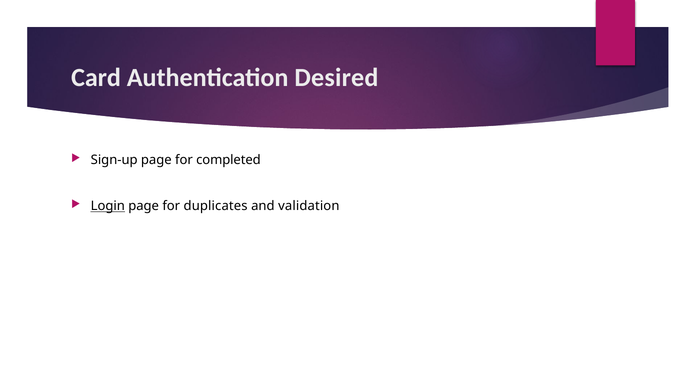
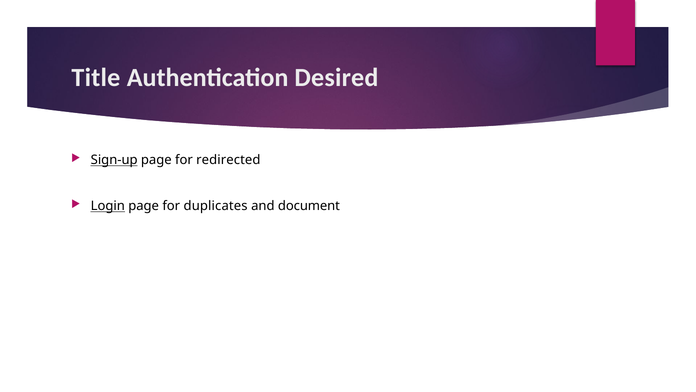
Card: Card -> Title (96, 78)
Sign-up underline: none -> present (114, 160)
completed: completed -> redirected (228, 160)
validation: validation -> document (309, 206)
